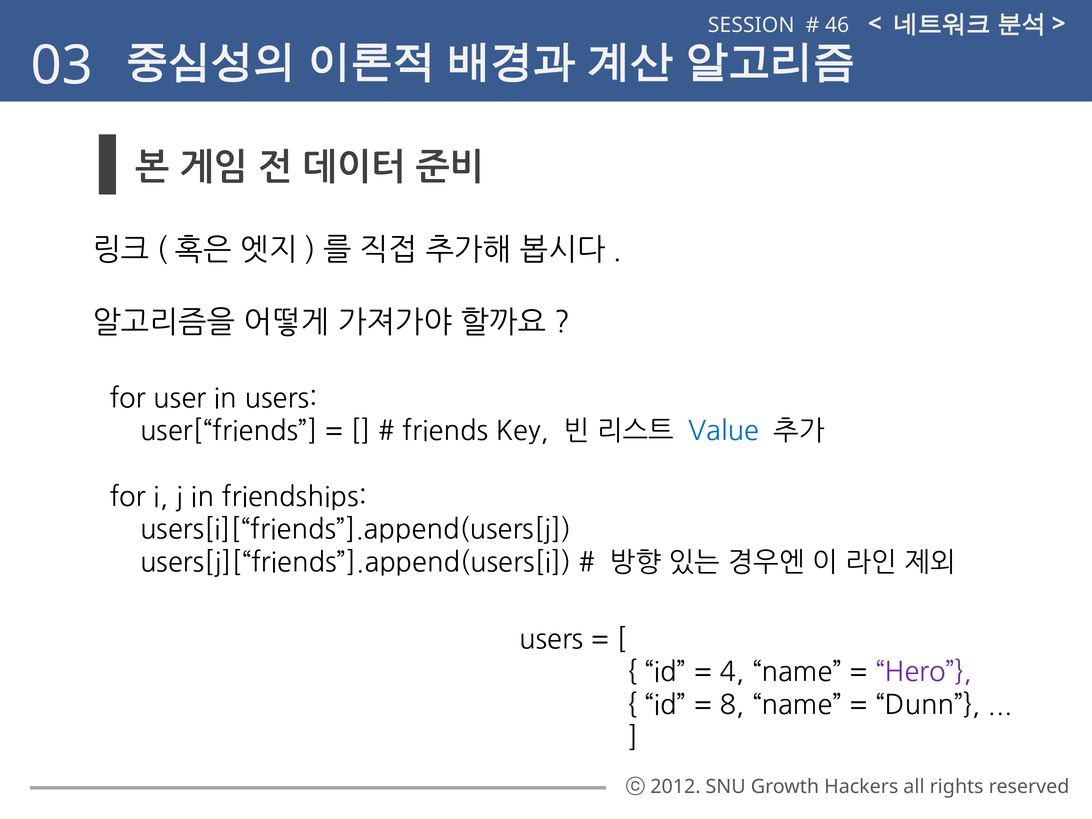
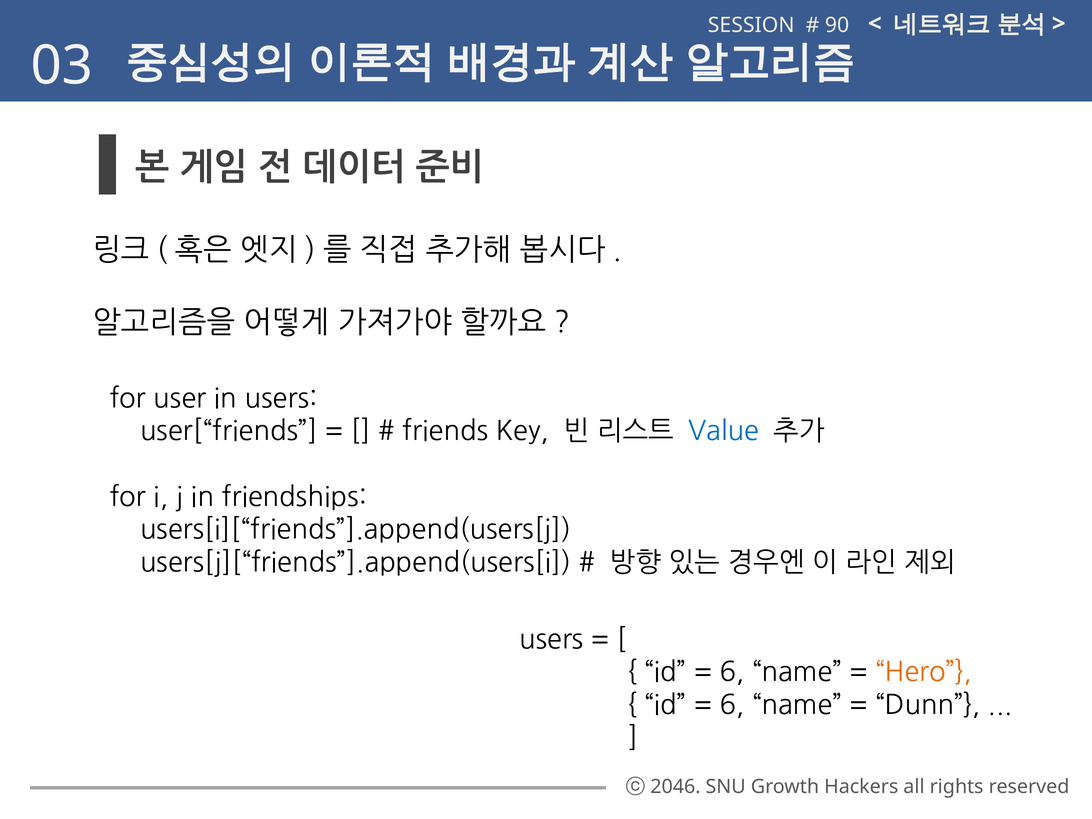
46: 46 -> 90 (837, 25)
4: 4 -> 6 (732, 672)
Hero colour: purple -> orange (924, 672)
8: 8 -> 6 (732, 705)
2012: 2012 -> 2046 (675, 787)
